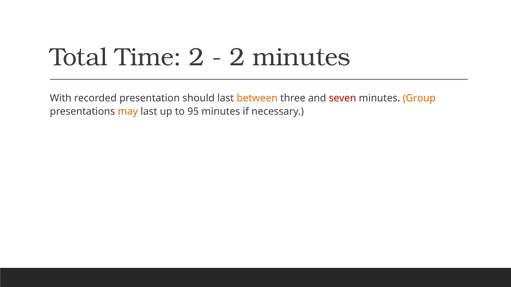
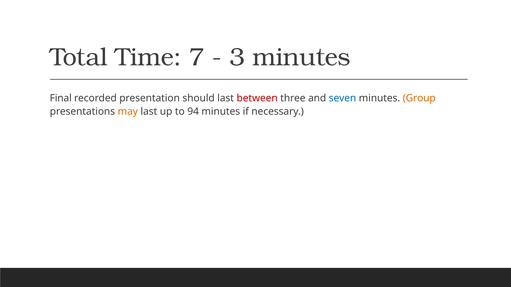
Time 2: 2 -> 7 (197, 57)
2: 2 -> 3 (237, 57)
With: With -> Final (61, 98)
between colour: orange -> red (257, 98)
seven colour: red -> blue (343, 98)
95: 95 -> 94 (193, 112)
